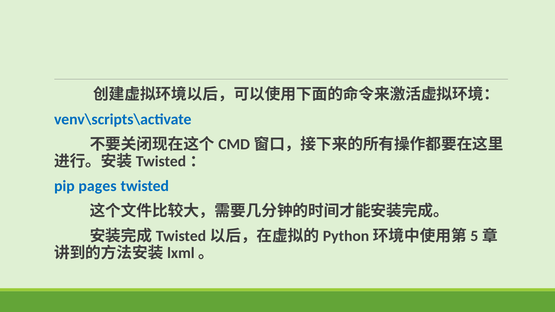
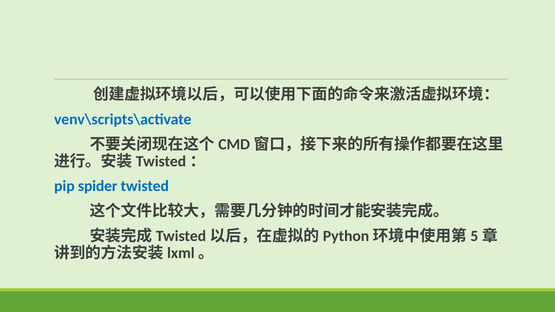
pages: pages -> spider (98, 186)
